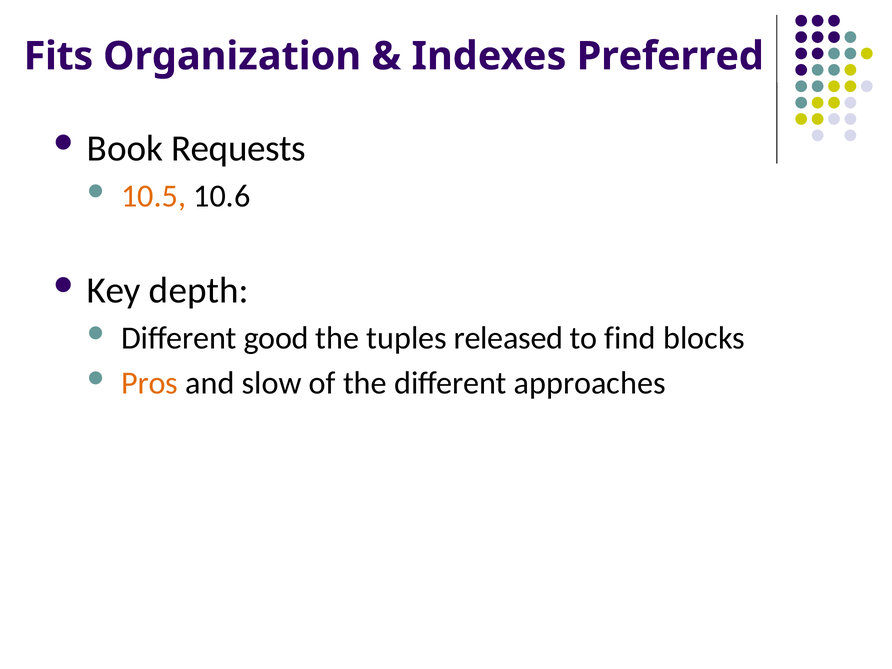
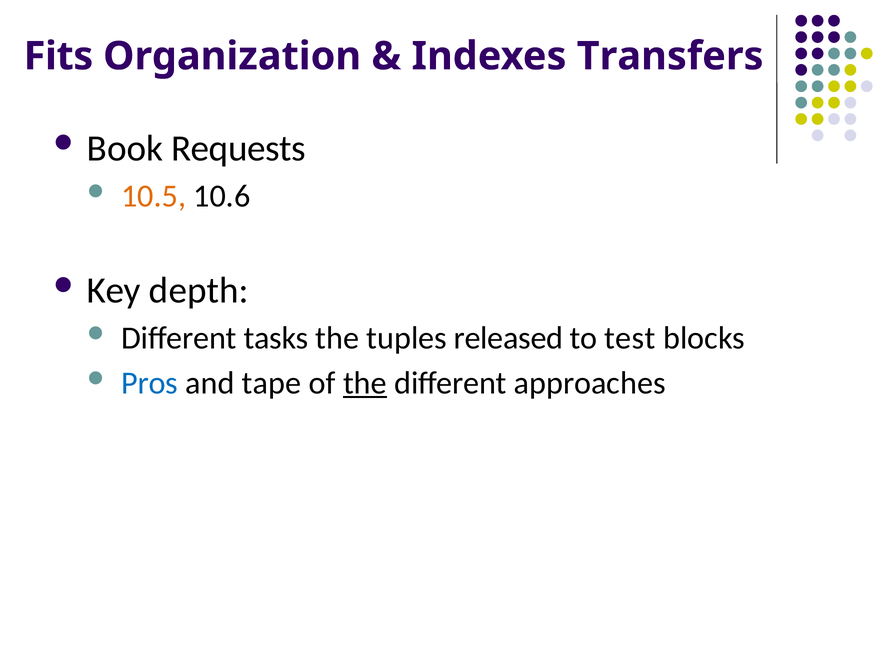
Preferred: Preferred -> Transfers (670, 56)
good: good -> tasks (276, 338)
find: find -> test (630, 338)
Pros colour: orange -> blue (150, 383)
slow: slow -> tape (272, 383)
the underline: none -> present (365, 383)
